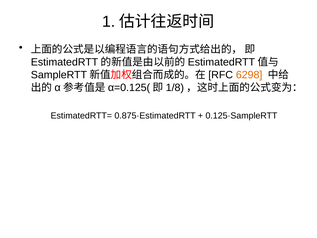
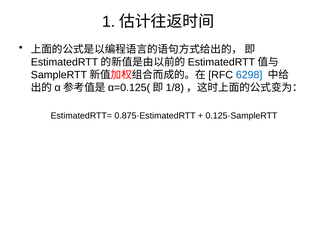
6298 colour: orange -> blue (249, 75)
